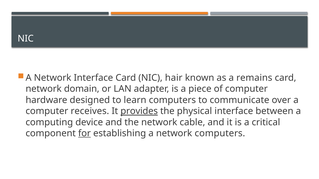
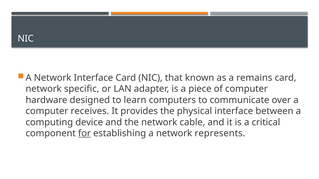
hair: hair -> that (174, 78)
domain: domain -> specific (82, 89)
provides underline: present -> none (139, 111)
network computers: computers -> represents (220, 134)
